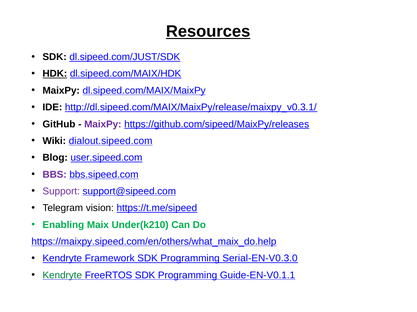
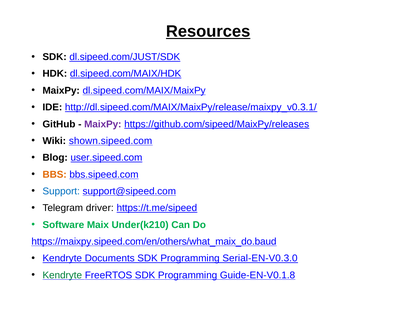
HDK underline: present -> none (55, 74)
dialout.sipeed.com: dialout.sipeed.com -> shown.sipeed.com (111, 141)
BBS colour: purple -> orange (55, 175)
Support colour: purple -> blue (61, 192)
vision: vision -> driver (100, 208)
Enabling: Enabling -> Software (63, 225)
https://maixpy.sipeed.com/en/others/what_maix_do.help: https://maixpy.sipeed.com/en/others/what_maix_do.help -> https://maixpy.sipeed.com/en/others/what_maix_do.baud (154, 242)
Framework: Framework -> Documents (110, 259)
Guide-EN-V0.1.1: Guide-EN-V0.1.1 -> Guide-EN-V0.1.8 (258, 276)
